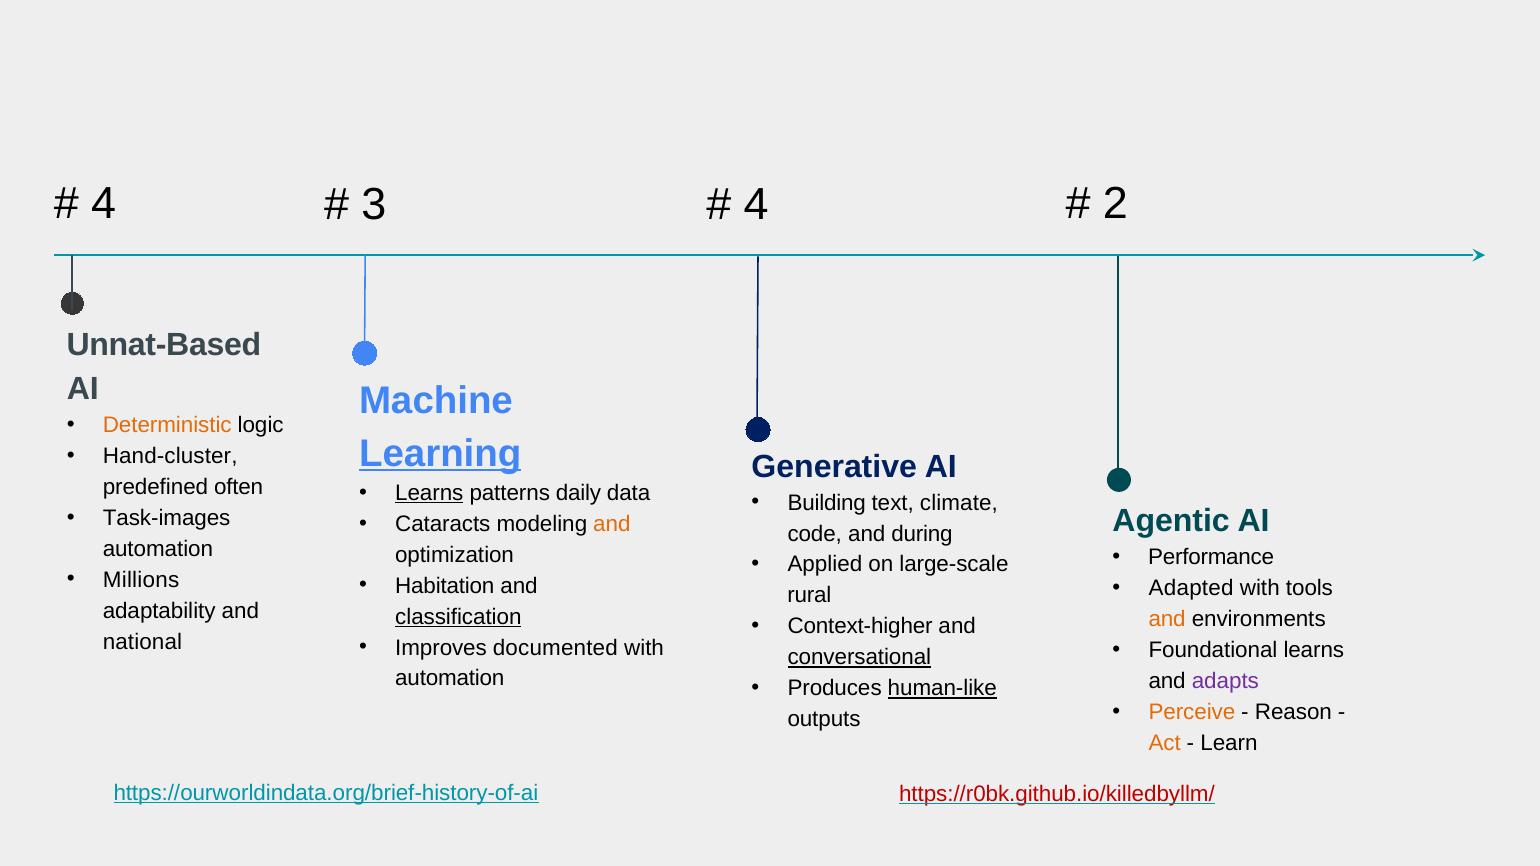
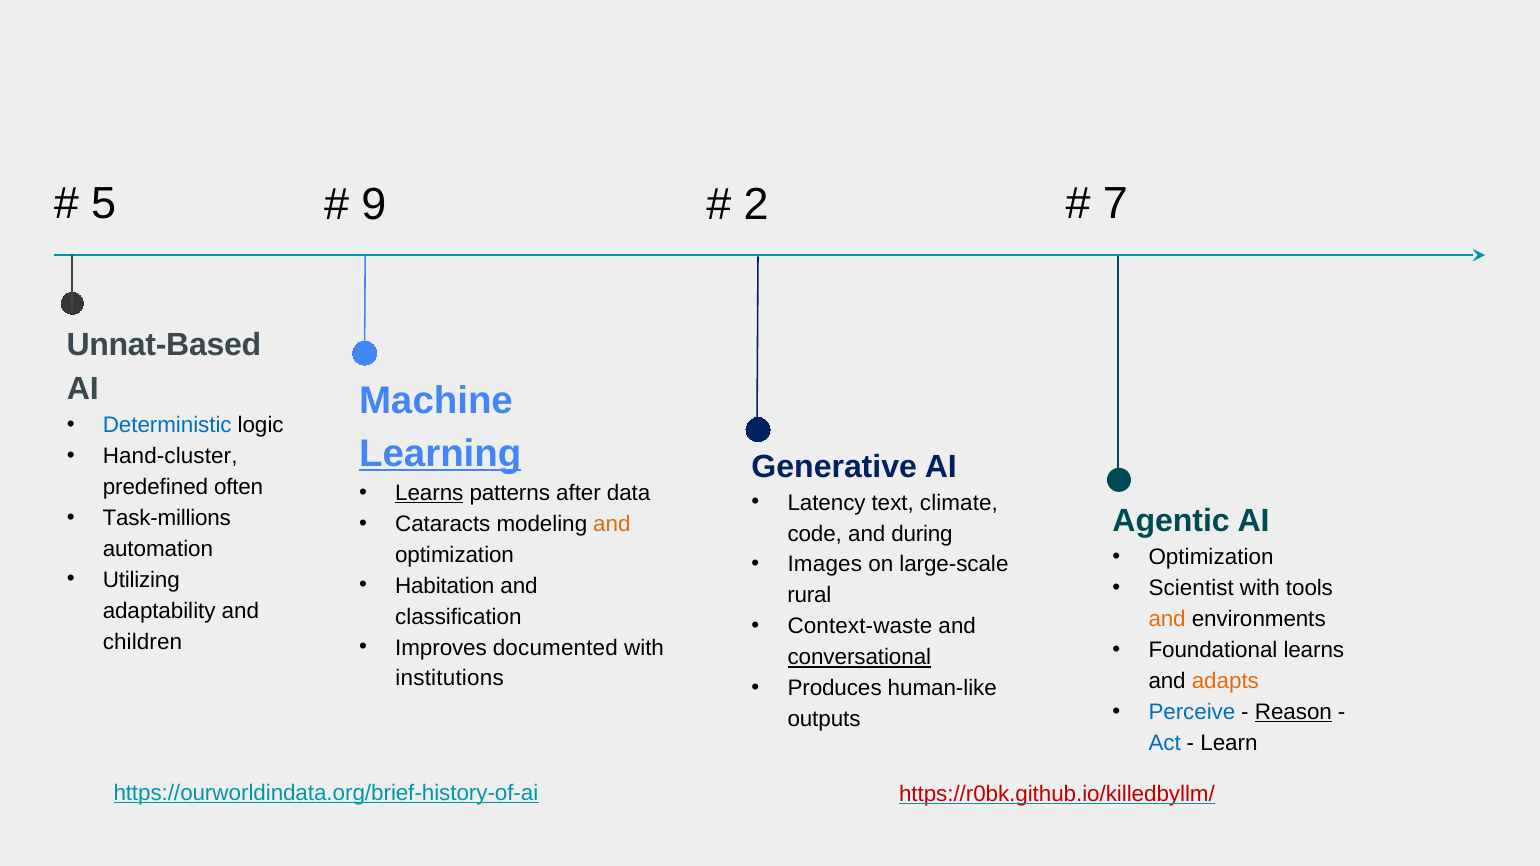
4: 4 -> 5 (104, 204)
3: 3 -> 9 (374, 205)
4: 4 -> 2 (756, 205)
2: 2 -> 7 (1115, 204)
Deterministic colour: orange -> blue (167, 425)
daily: daily -> after (578, 493)
Building: Building -> Latency (827, 503)
Task-images: Task-images -> Task-millions (167, 518)
Performance: Performance -> Optimization (1211, 558)
Applied: Applied -> Images (825, 565)
Millions: Millions -> Utilizing (141, 580)
Adapted: Adapted -> Scientist (1191, 588)
classification underline: present -> none (458, 617)
Context-higher: Context-higher -> Context-waste (860, 627)
national: national -> children (142, 642)
automation: automation -> institutions (450, 679)
adapts colour: purple -> orange (1225, 681)
human-like underline: present -> none (942, 688)
Perceive colour: orange -> blue (1192, 712)
Reason underline: none -> present (1293, 712)
Act colour: orange -> blue (1165, 743)
